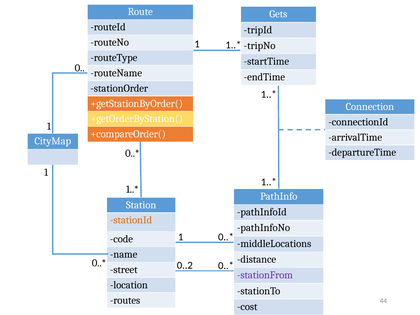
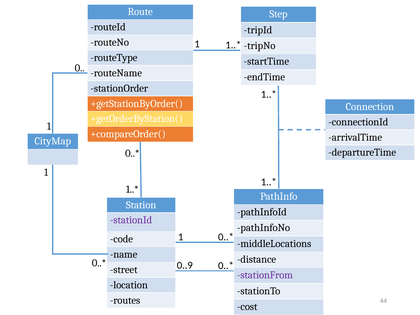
Gets: Gets -> Step (278, 14)
stationId colour: orange -> purple (131, 220)
0..2: 0..2 -> 0..9 (185, 265)
